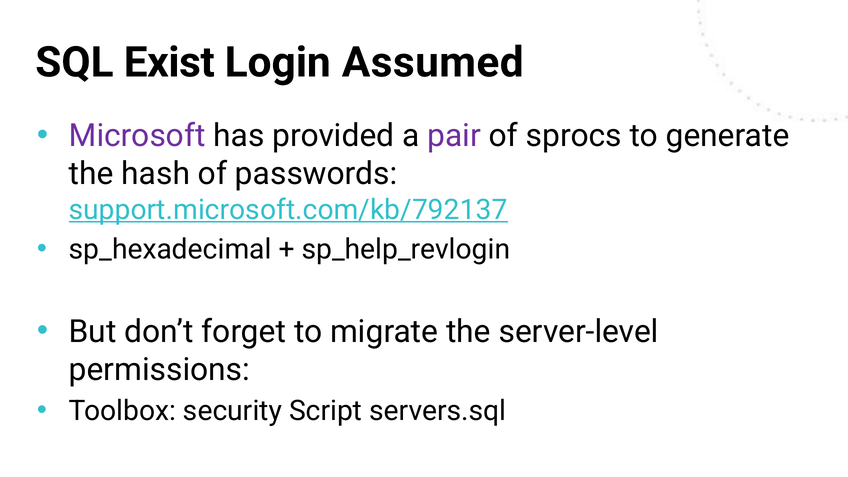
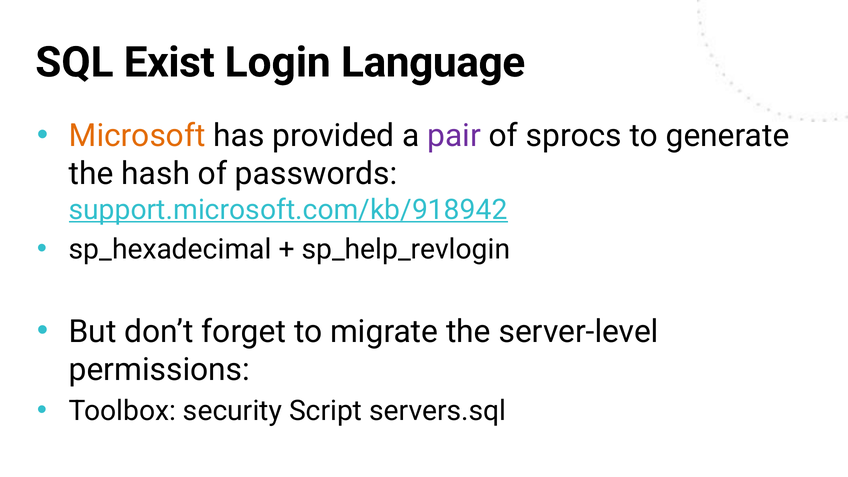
Assumed: Assumed -> Language (433, 62)
Microsoft colour: purple -> orange (137, 136)
support.microsoft.com/kb/792137: support.microsoft.com/kb/792137 -> support.microsoft.com/kb/918942 (288, 210)
